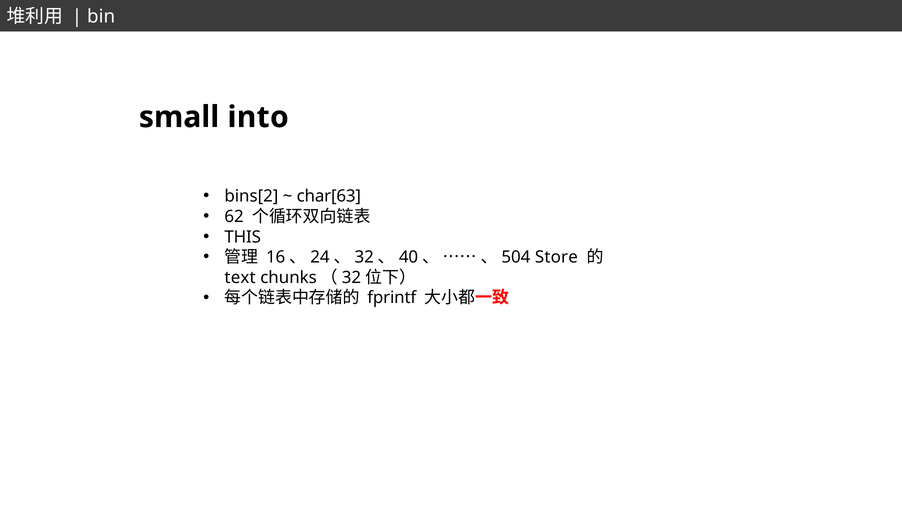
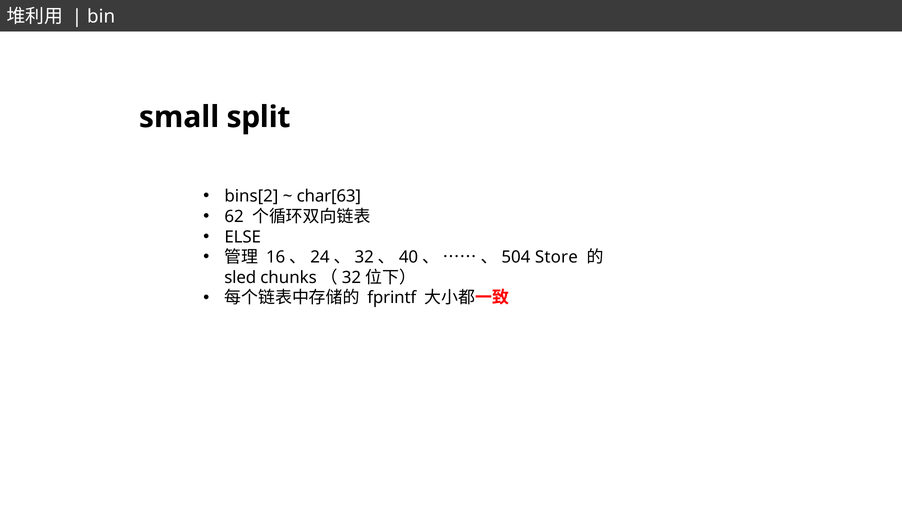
into: into -> split (258, 117)
THIS: THIS -> ELSE (243, 237)
text: text -> sled (240, 277)
